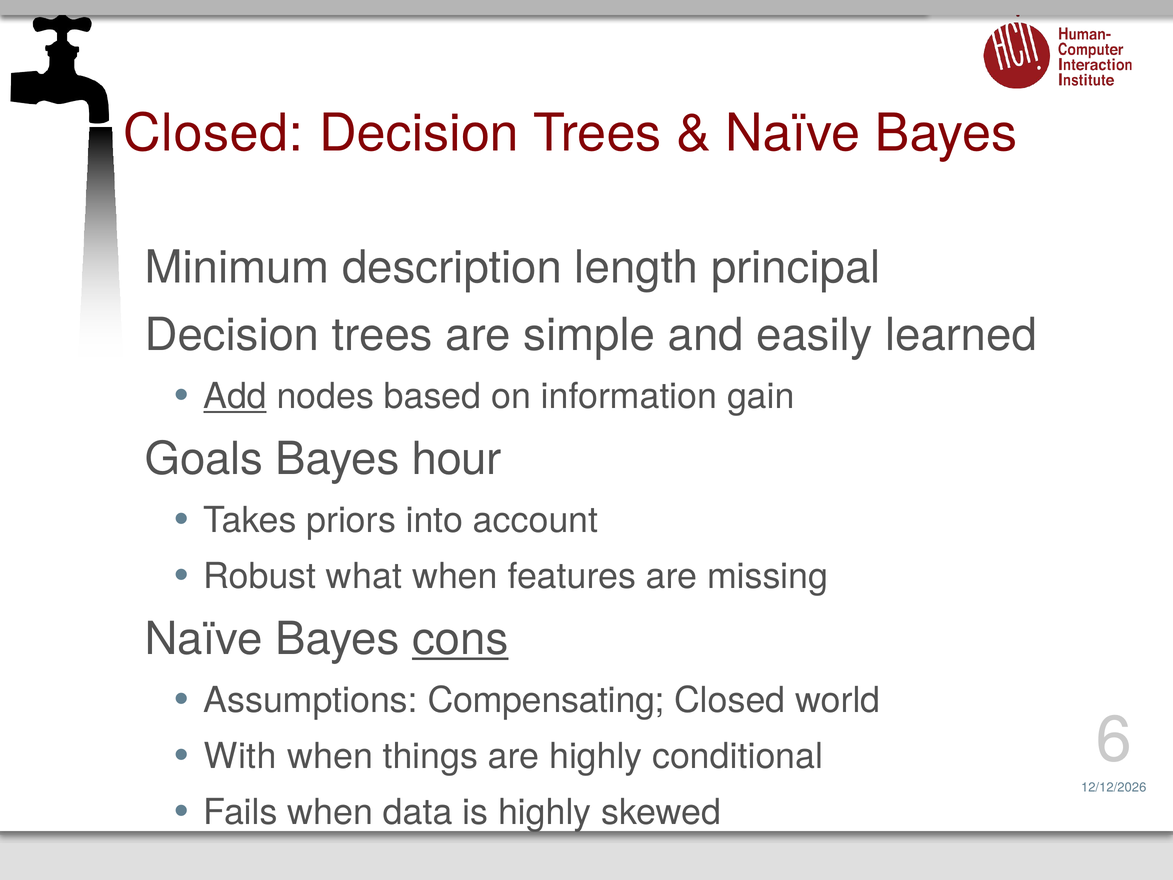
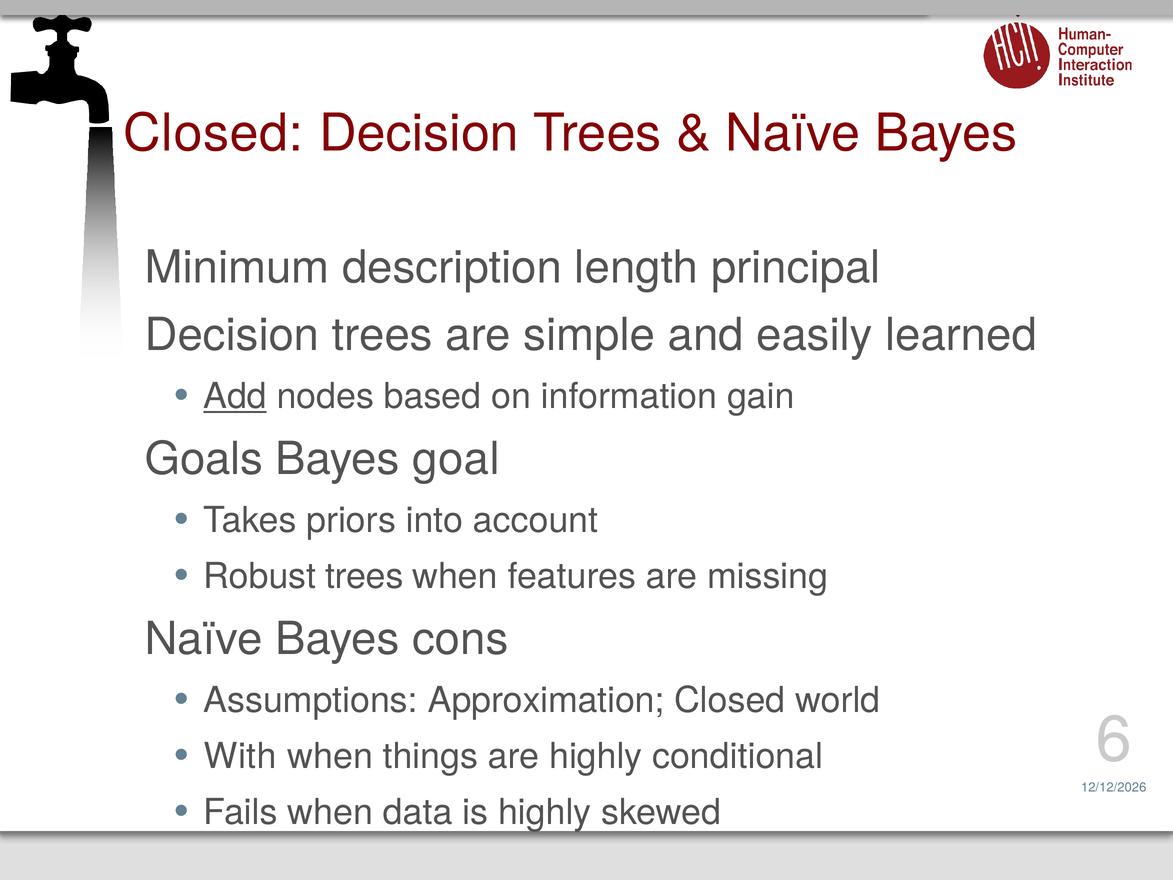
hour: hour -> goal (456, 459)
Robust what: what -> trees (364, 576)
cons underline: present -> none (460, 639)
Compensating: Compensating -> Approximation (546, 700)
